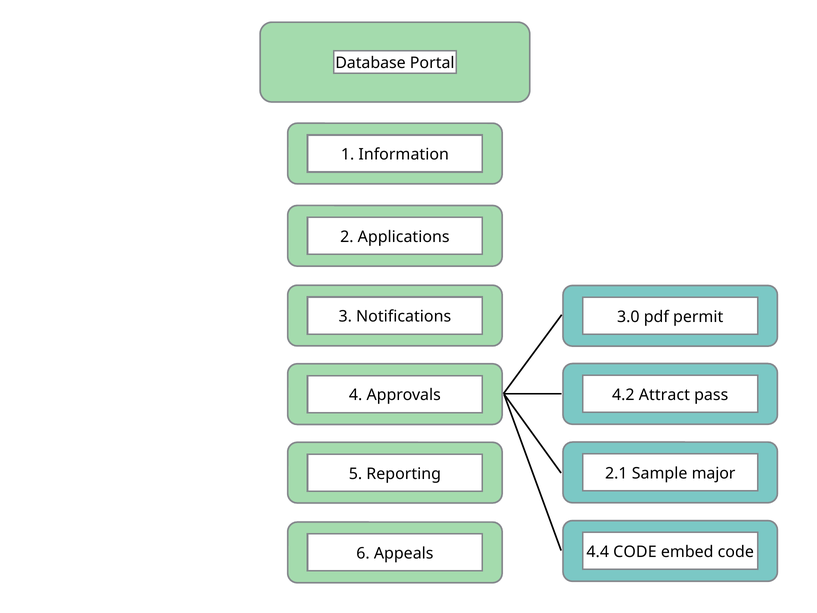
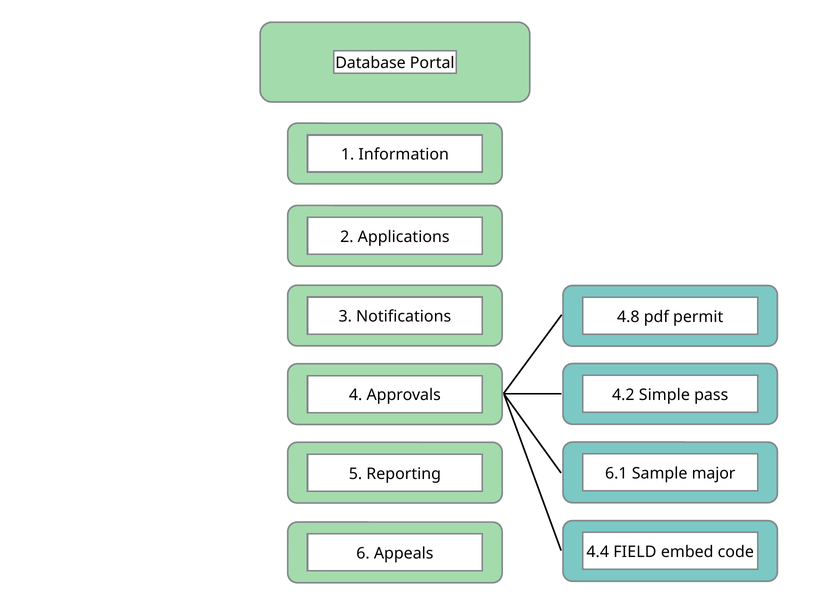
3.0: 3.0 -> 4.8 (628, 317)
Attract: Attract -> Simple (664, 395)
2.1: 2.1 -> 6.1 (616, 473)
4.4 CODE: CODE -> FIELD (635, 552)
